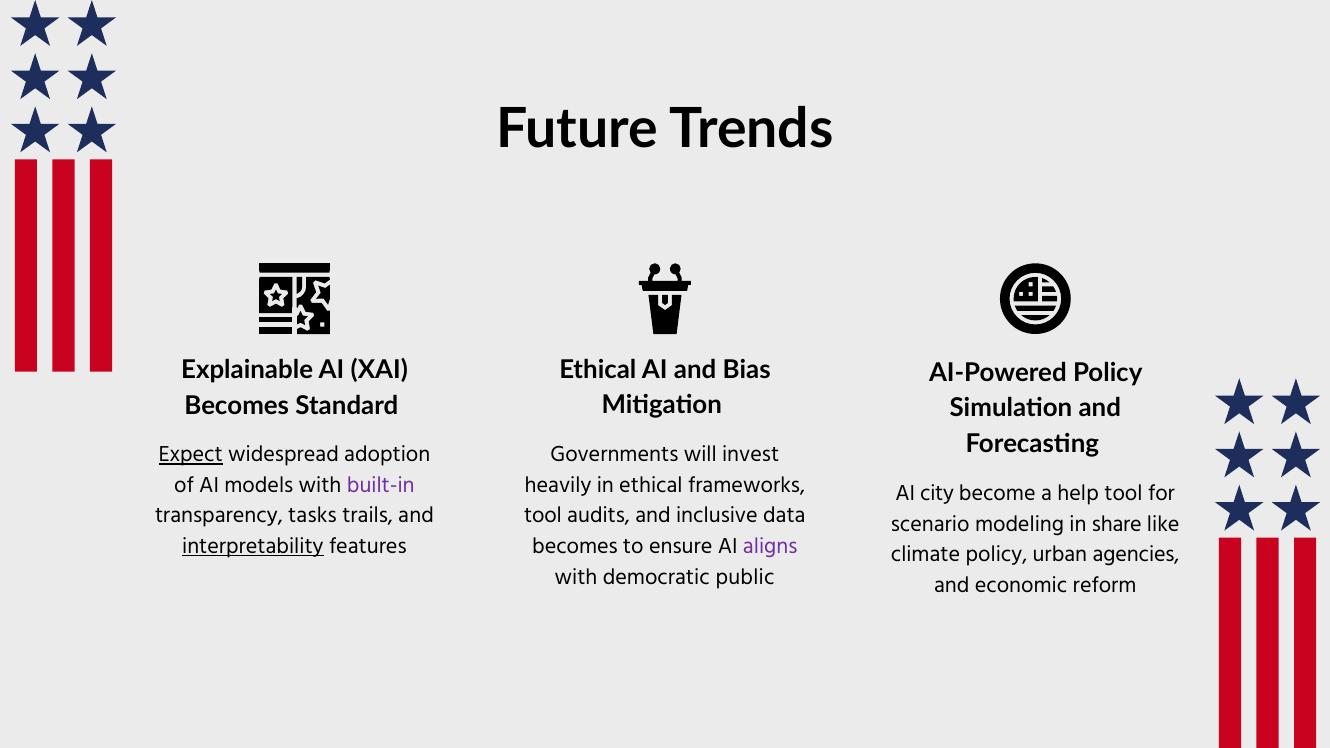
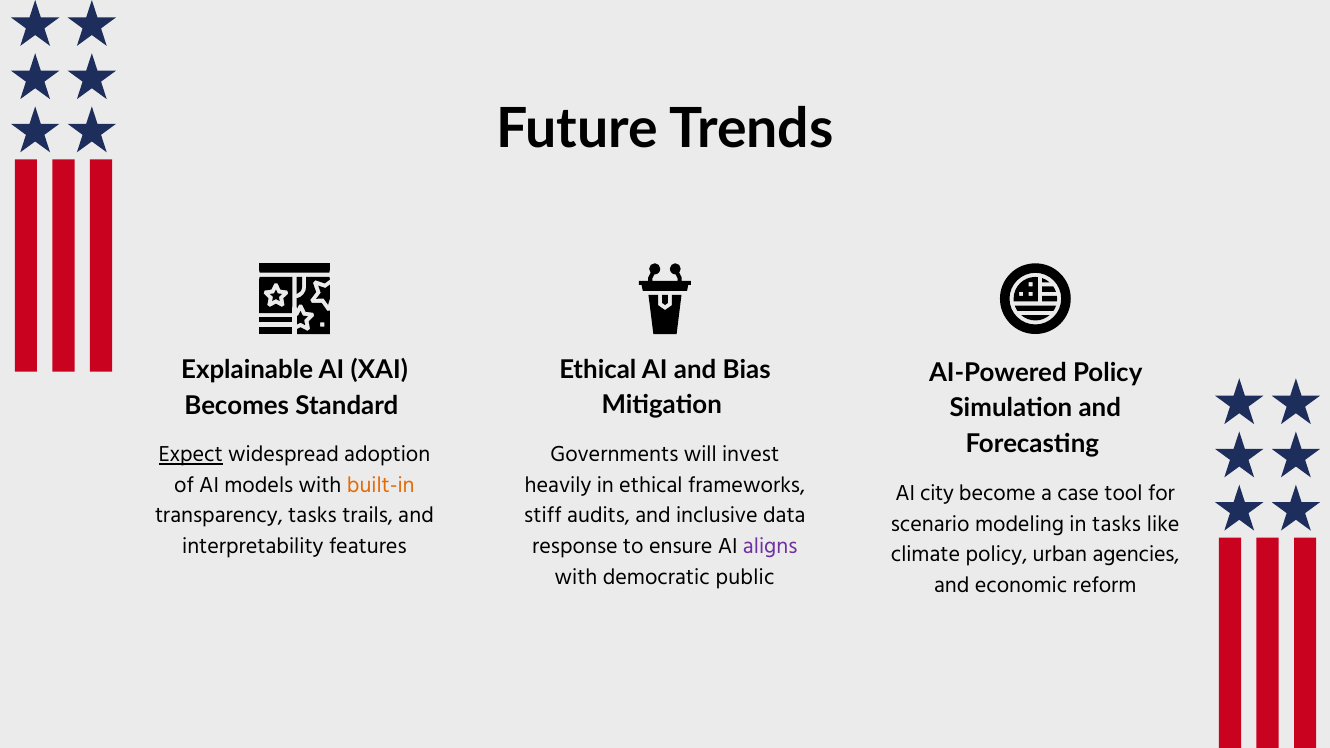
built-in colour: purple -> orange (381, 485)
help: help -> case (1078, 493)
tool: tool -> stiff (543, 516)
in share: share -> tasks (1117, 524)
interpretability underline: present -> none (253, 546)
becomes: becomes -> response (575, 546)
